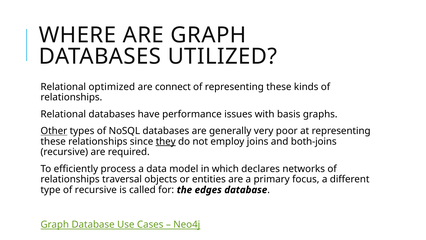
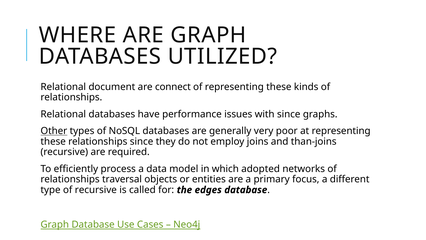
optimized: optimized -> document (112, 87)
with basis: basis -> since (289, 114)
they underline: present -> none (166, 141)
both-joins: both-joins -> than-joins (314, 141)
declares: declares -> adopted (261, 169)
